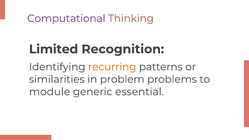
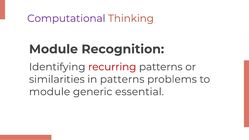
Limited: Limited -> Module (53, 49)
recurring colour: orange -> red (112, 67)
in problem: problem -> patterns (122, 79)
